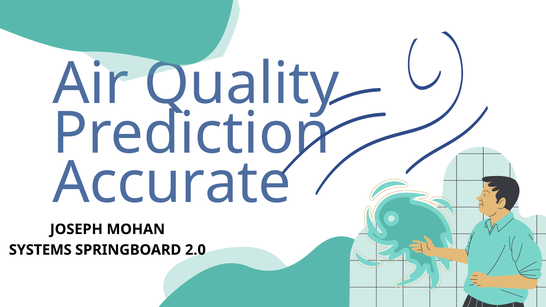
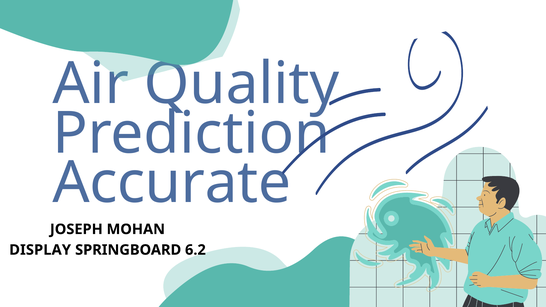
SYSTEMS: SYSTEMS -> DISPLAY (40, 250)
2.0: 2.0 -> 6.2 (195, 250)
